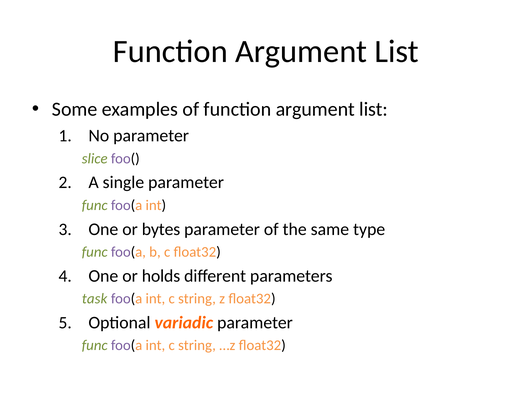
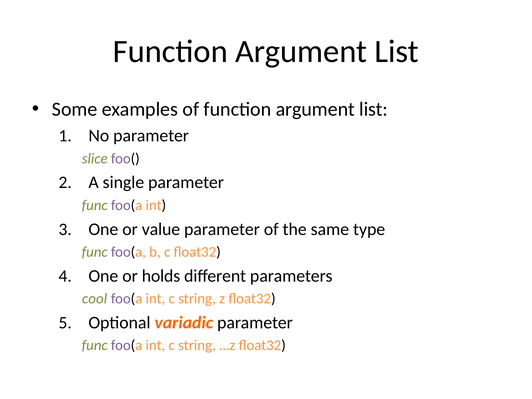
bytes: bytes -> value (161, 229)
task: task -> cool (95, 299)
